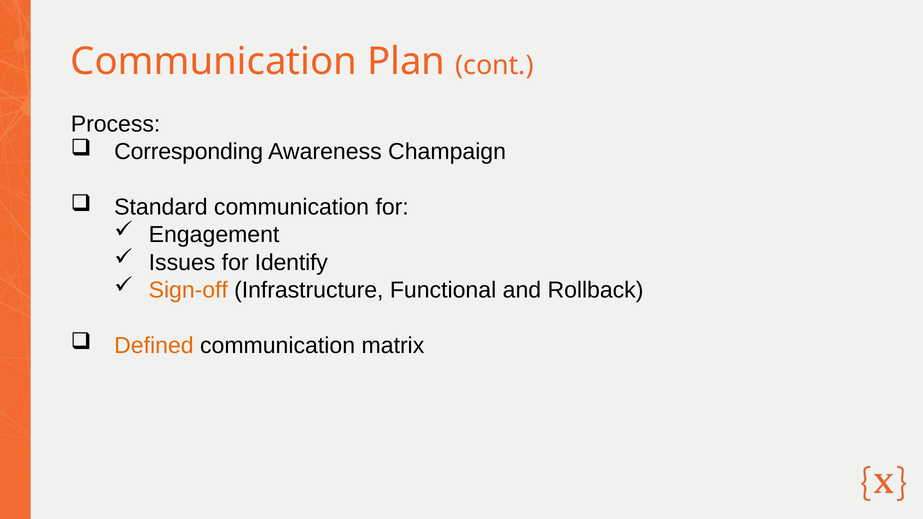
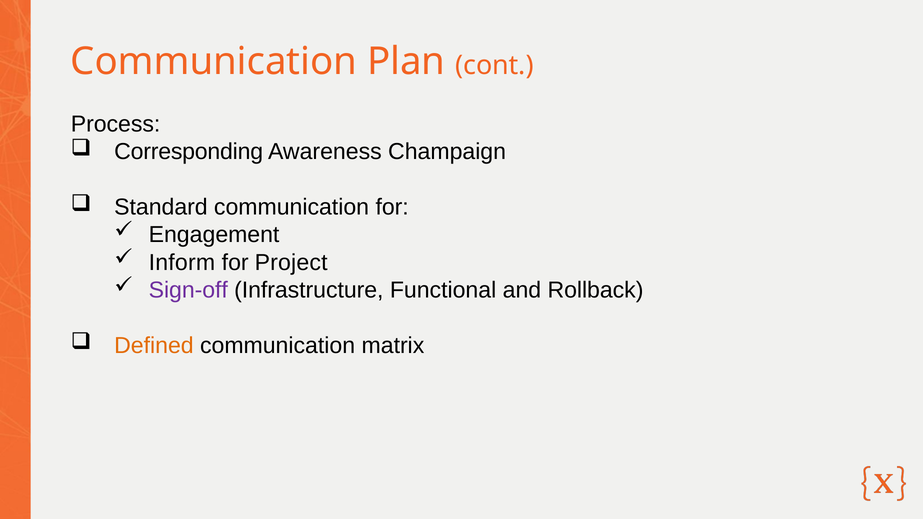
Issues: Issues -> Inform (182, 263)
Identify: Identify -> Project (291, 263)
Sign-off colour: orange -> purple (188, 290)
